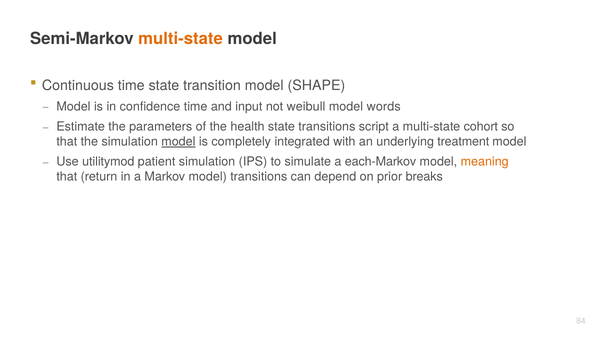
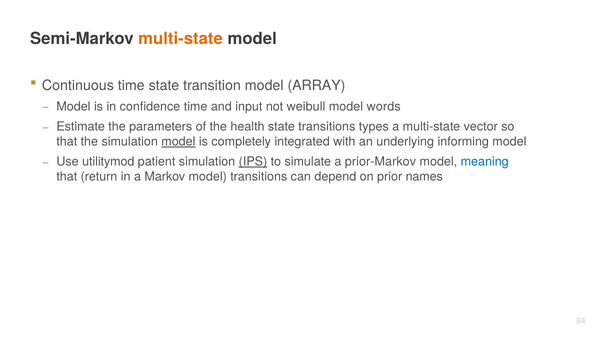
SHAPE: SHAPE -> ARRAY (316, 85)
script: script -> types (374, 126)
cohort: cohort -> vector (481, 126)
treatment: treatment -> informing (463, 141)
IPS underline: none -> present (253, 161)
each-Markov: each-Markov -> prior-Markov (380, 161)
meaning colour: orange -> blue (485, 161)
breaks: breaks -> names (424, 177)
